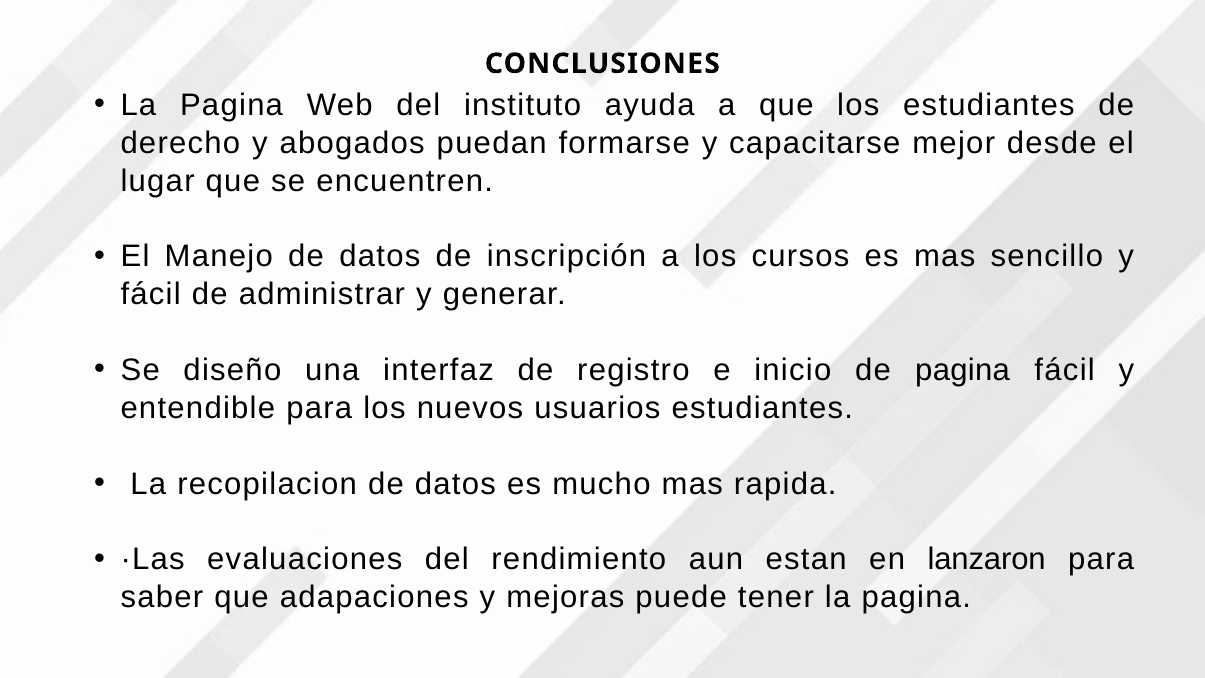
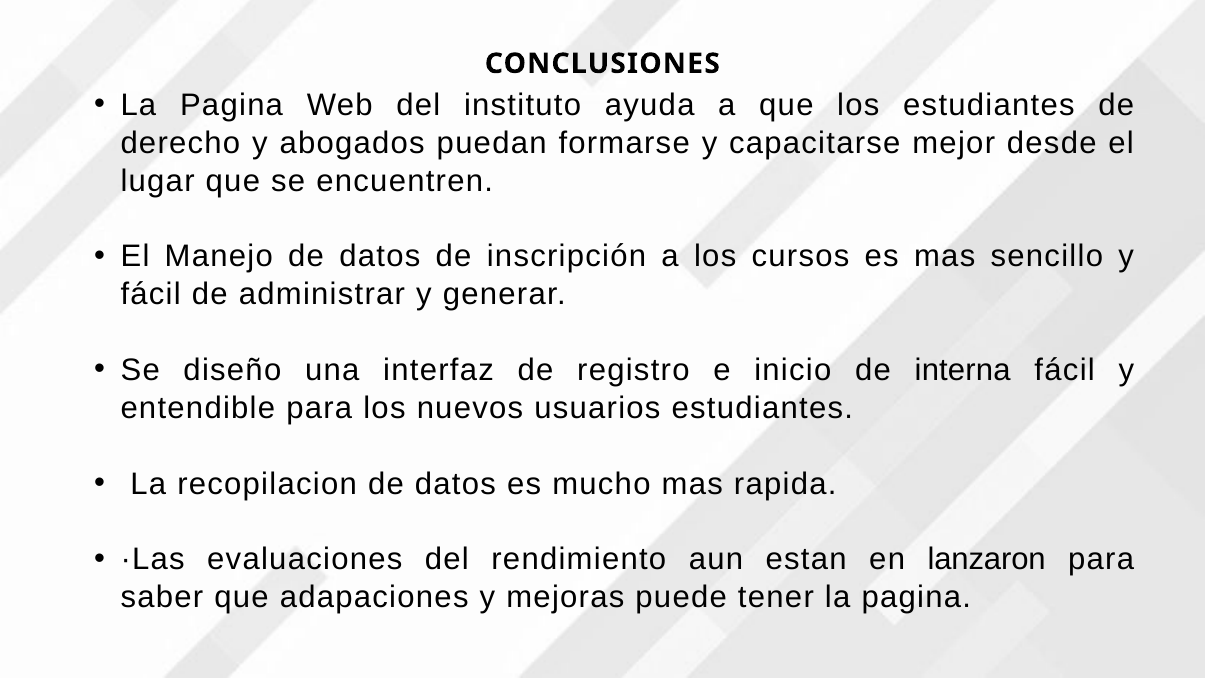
de pagina: pagina -> interna (963, 370)
